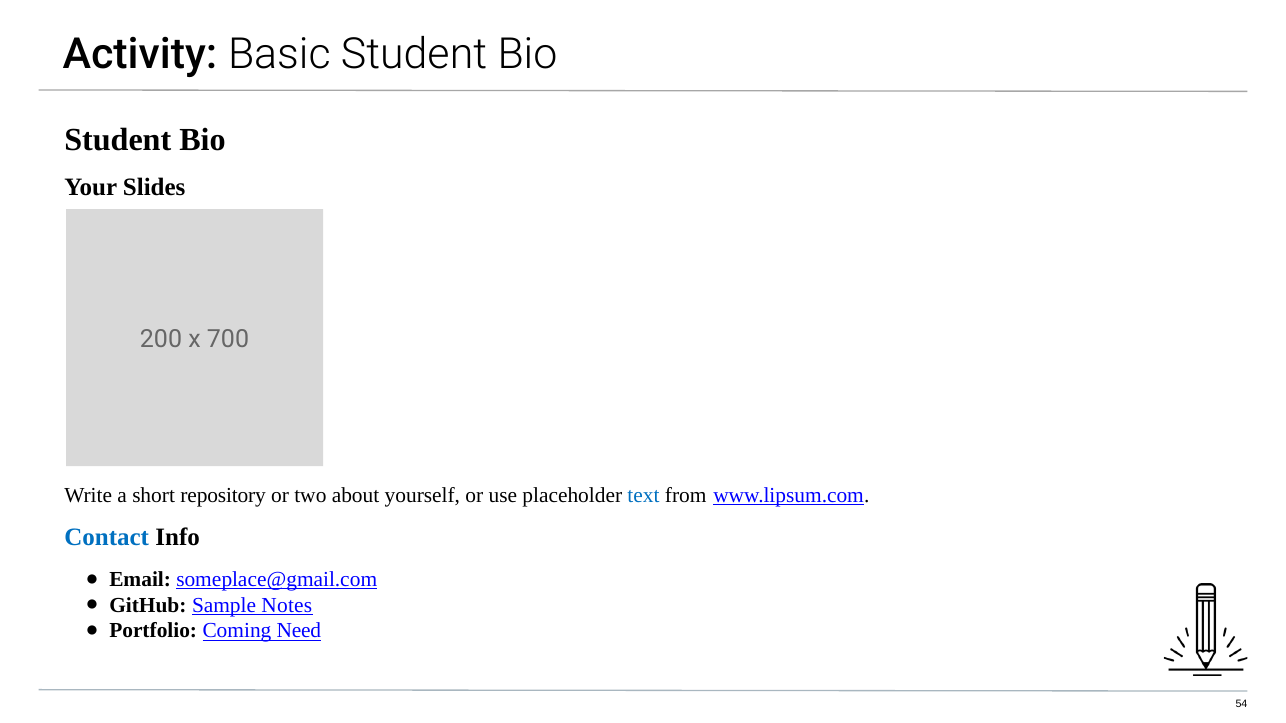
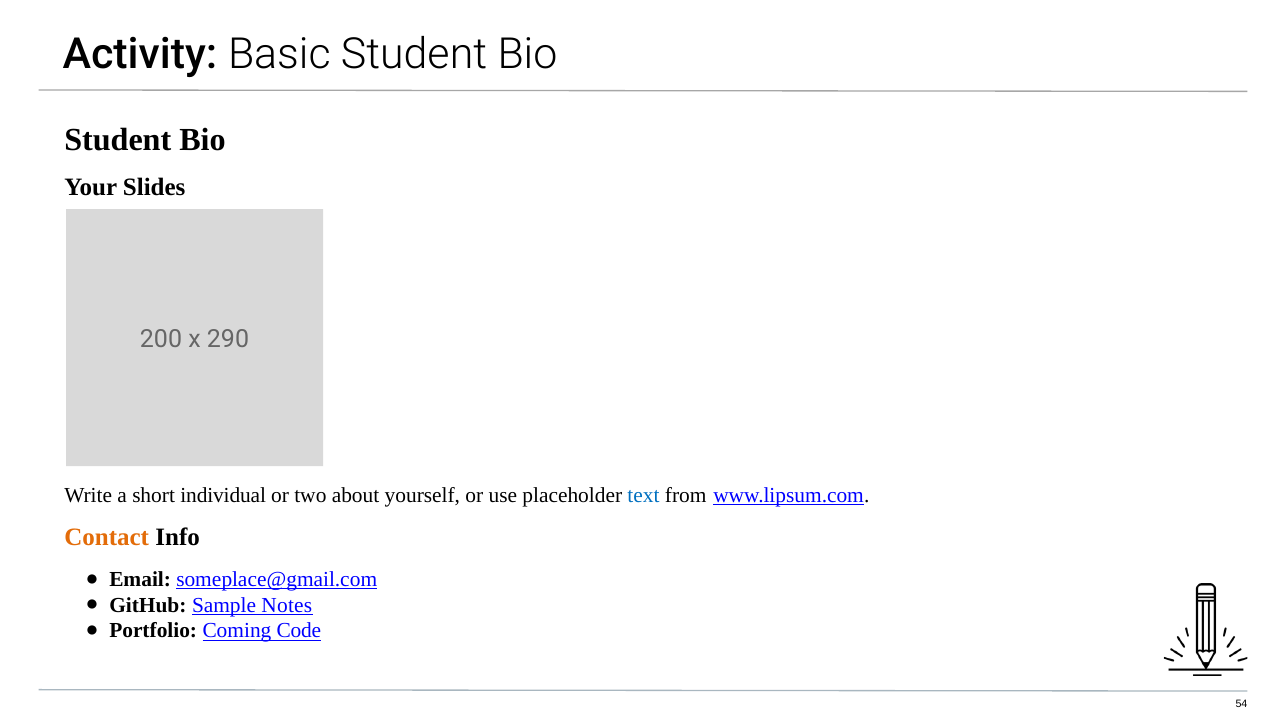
700: 700 -> 290 (228, 340)
repository: repository -> individual (223, 495)
Contact colour: blue -> orange (107, 538)
Need: Need -> Code (299, 631)
